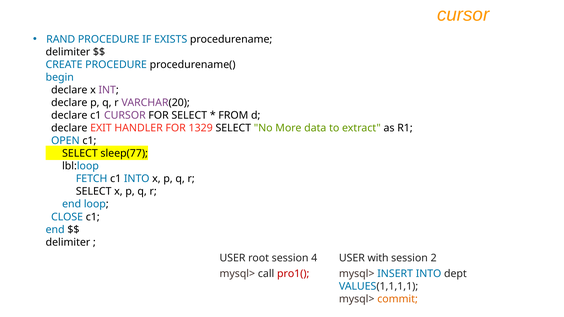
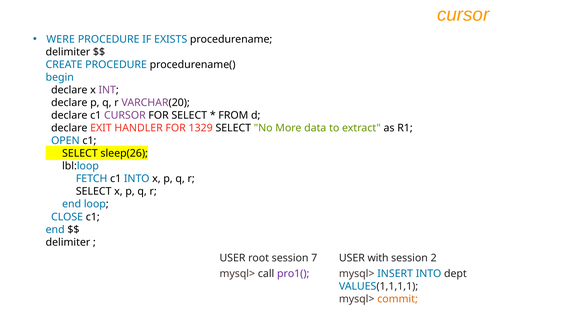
RAND: RAND -> WERE (61, 39)
sleep(77: sleep(77 -> sleep(26 (124, 154)
4: 4 -> 7 (314, 258)
pro1( colour: red -> purple (293, 274)
